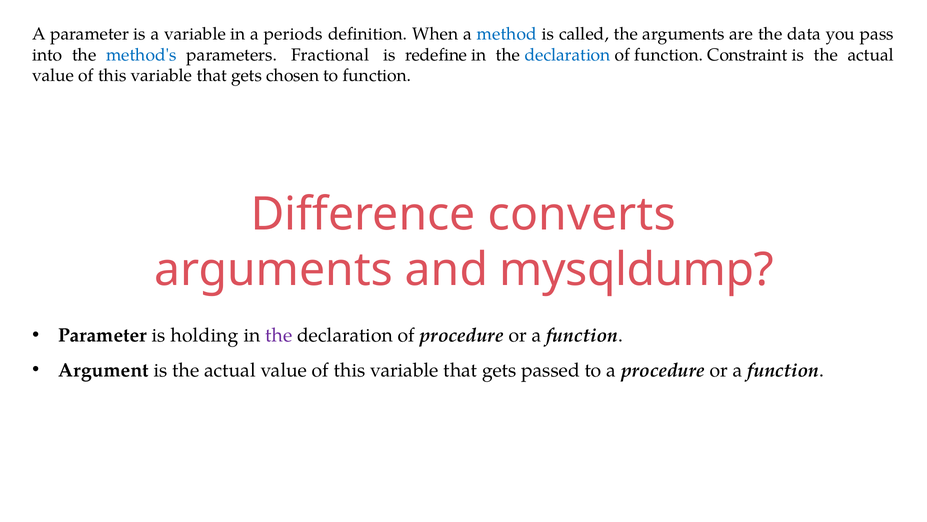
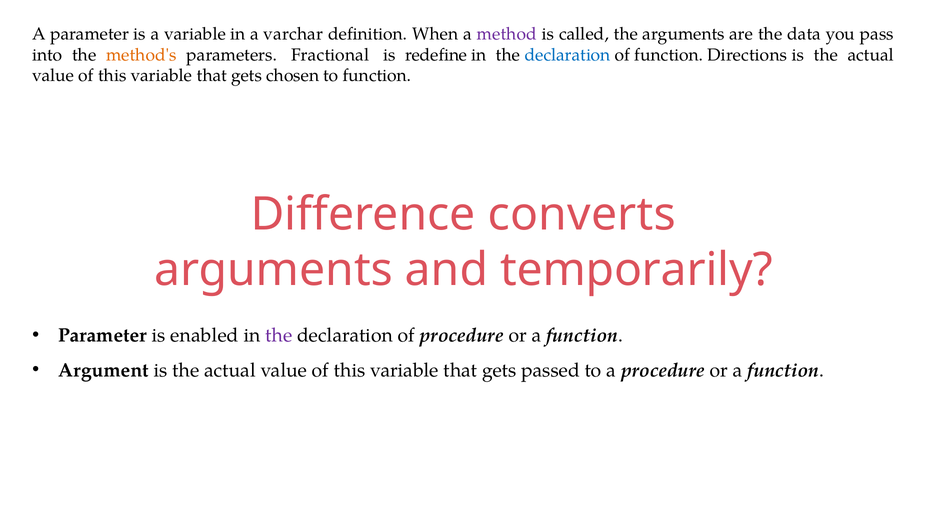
periods: periods -> varchar (293, 34)
method colour: blue -> purple (507, 34)
method's colour: blue -> orange (141, 55)
Constraint: Constraint -> Directions (747, 55)
mysqldump: mysqldump -> temporarily (636, 270)
holding: holding -> enabled (205, 335)
